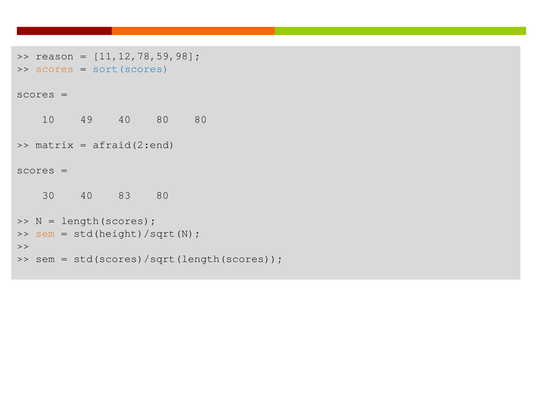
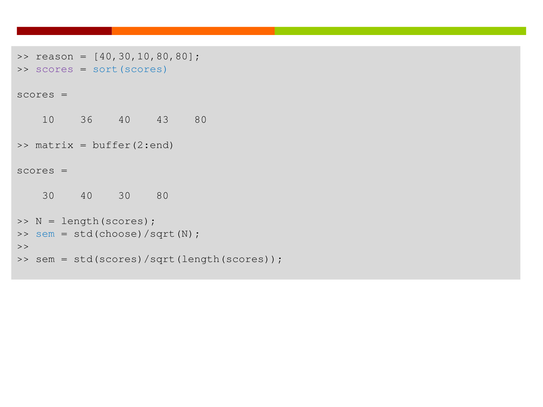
11,12,78,59,98: 11,12,78,59,98 -> 40,30,10,80,80 (147, 56)
scores colour: orange -> purple (55, 69)
49: 49 -> 36 (86, 119)
40 80: 80 -> 43 (162, 119)
afraid(2:end: afraid(2:end -> buffer(2:end (134, 145)
40 83: 83 -> 30 (124, 195)
sem colour: orange -> blue (45, 233)
std(height)/sqrt(N: std(height)/sqrt(N -> std(choose)/sqrt(N (137, 233)
